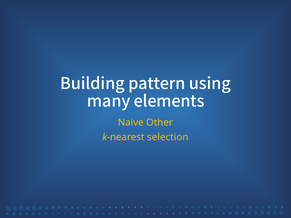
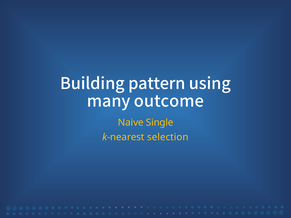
elements: elements -> outcome (169, 101)
Other: Other -> Single (160, 123)
